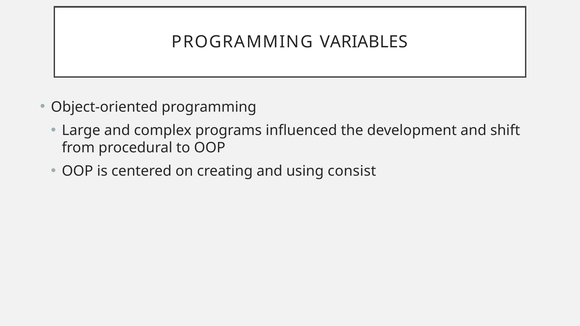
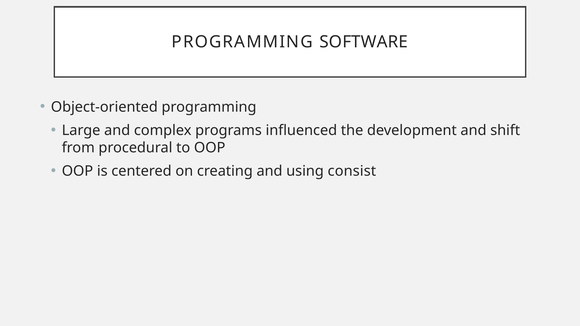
VARIABLES: VARIABLES -> SOFTWARE (364, 42)
